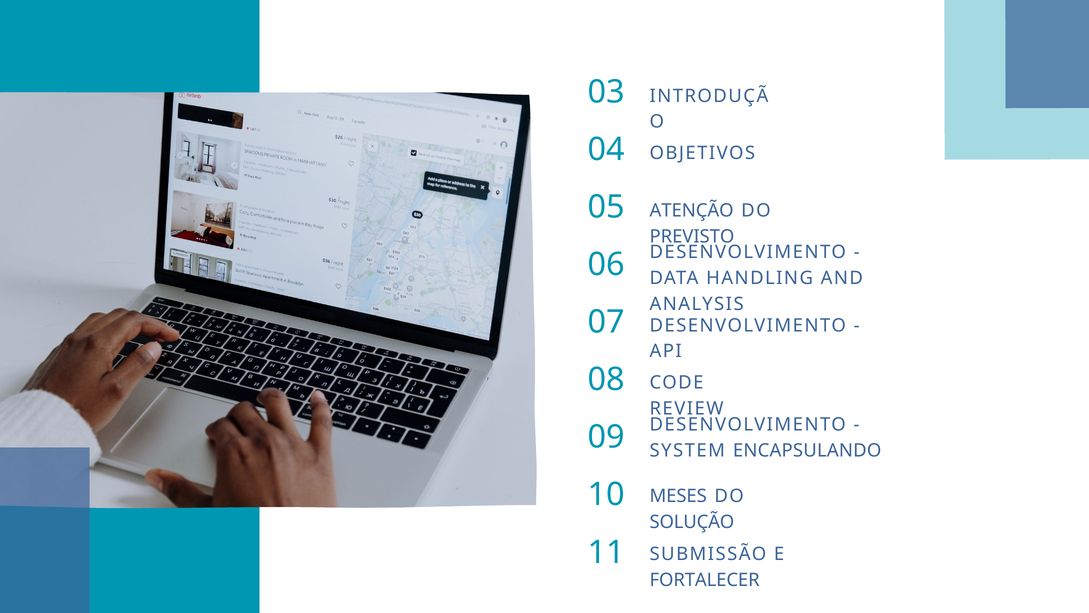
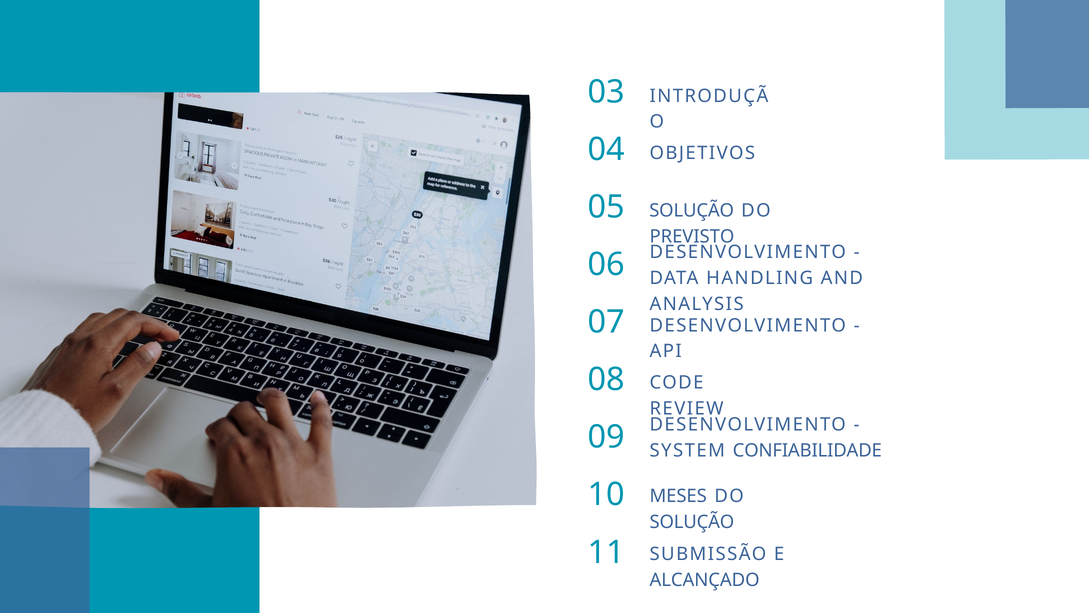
ATENÇÃO: ATENÇÃO -> SOLUÇÃO (692, 211)
ENCAPSULANDO: ENCAPSULANDO -> CONFIABILIDADE (807, 450)
FORTALECER: FORTALECER -> ALCANÇADO (705, 579)
